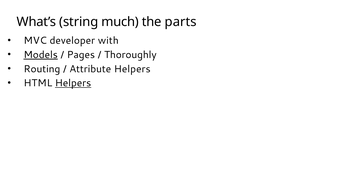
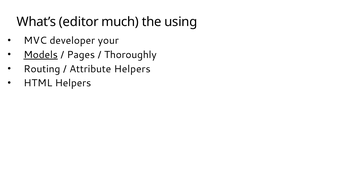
string: string -> editor (79, 22)
parts: parts -> using (181, 22)
with: with -> your (108, 41)
Helpers underline: present -> none (73, 83)
